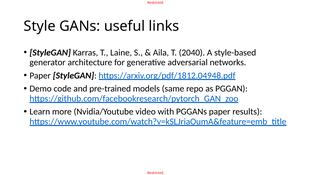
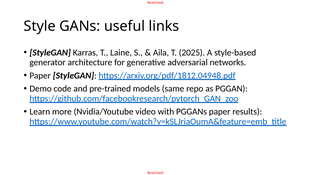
2040: 2040 -> 2025 (192, 53)
